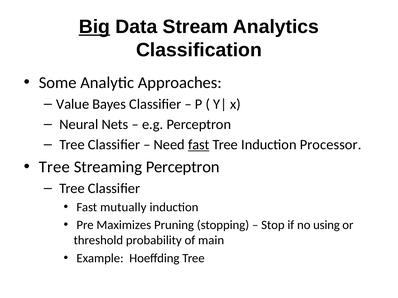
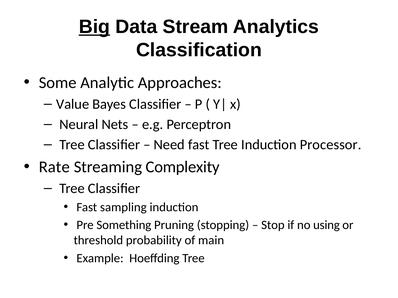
fast underline: present -> none (199, 145)
Tree: Tree -> Rate (54, 167)
Streaming Perceptron: Perceptron -> Complexity (183, 167)
mutually: mutually -> sampling (123, 207)
Maximizes: Maximizes -> Something (124, 225)
